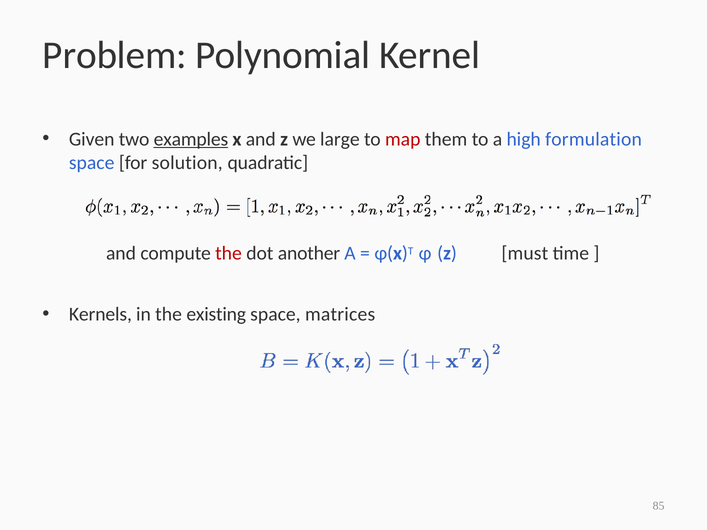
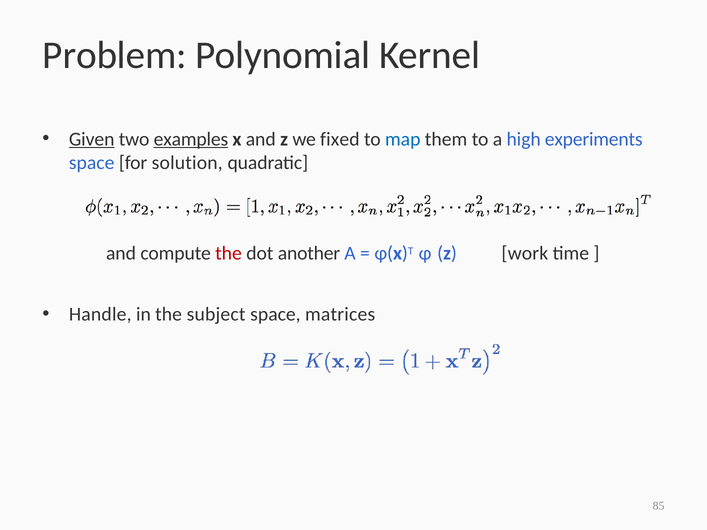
Given underline: none -> present (92, 139)
large: large -> fixed (340, 139)
map colour: red -> blue (403, 139)
formulation: formulation -> experiments (594, 139)
must: must -> work (525, 253)
Kernels: Kernels -> Handle (100, 315)
existing: existing -> subject (216, 315)
